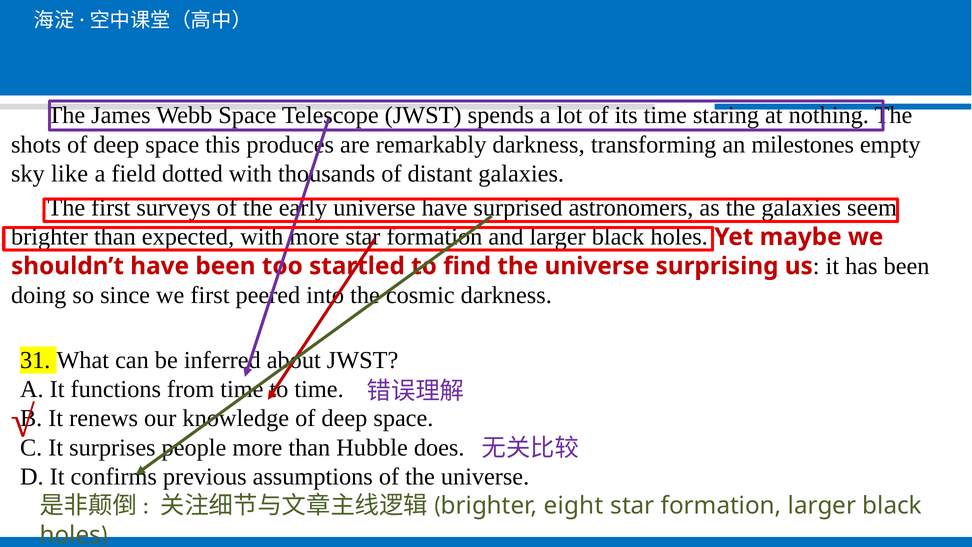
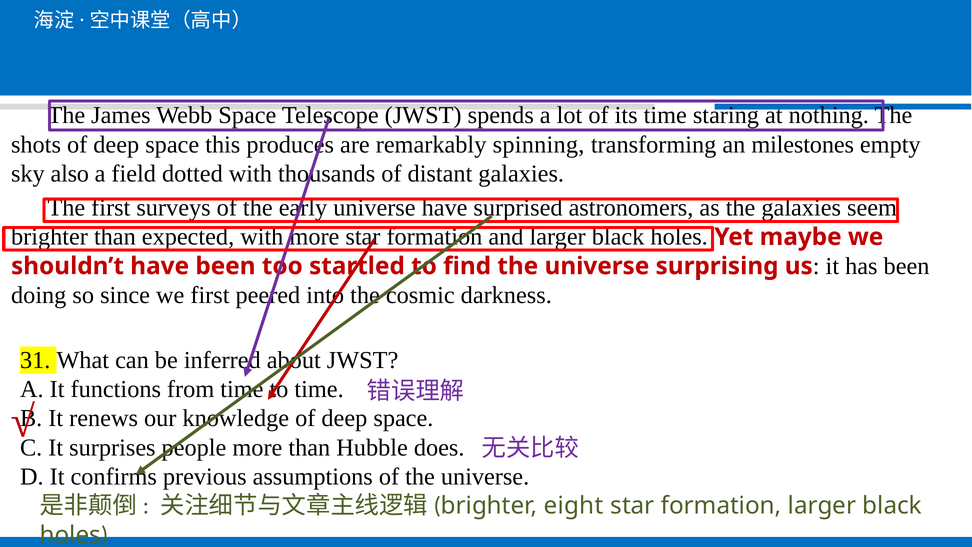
remarkably darkness: darkness -> spinning (539, 145)
like: like -> also (70, 174)
